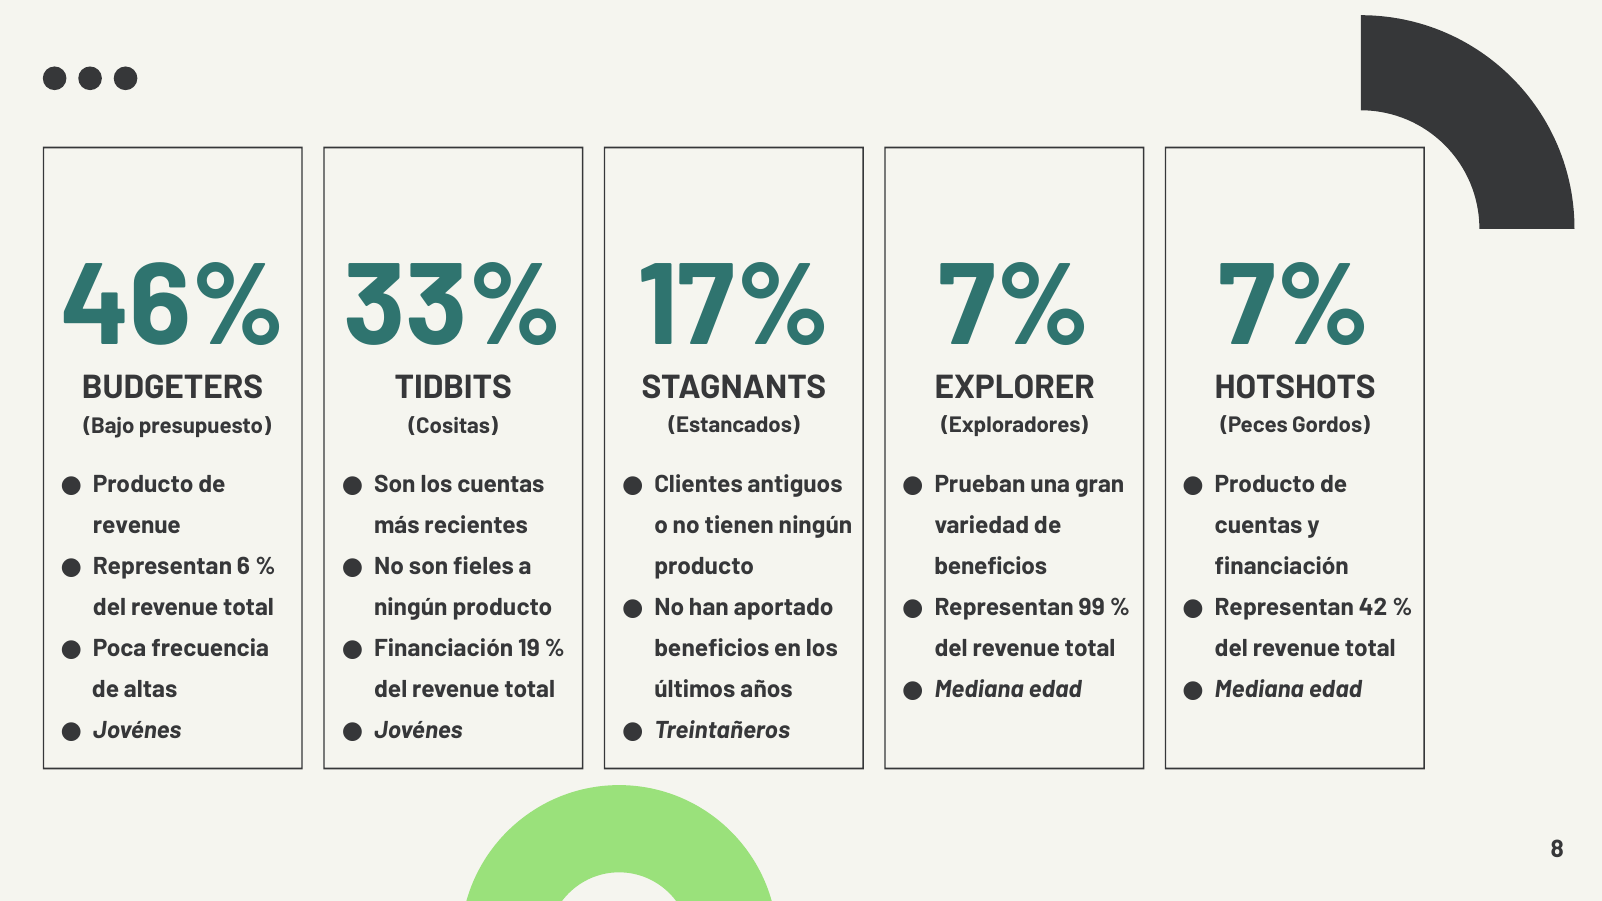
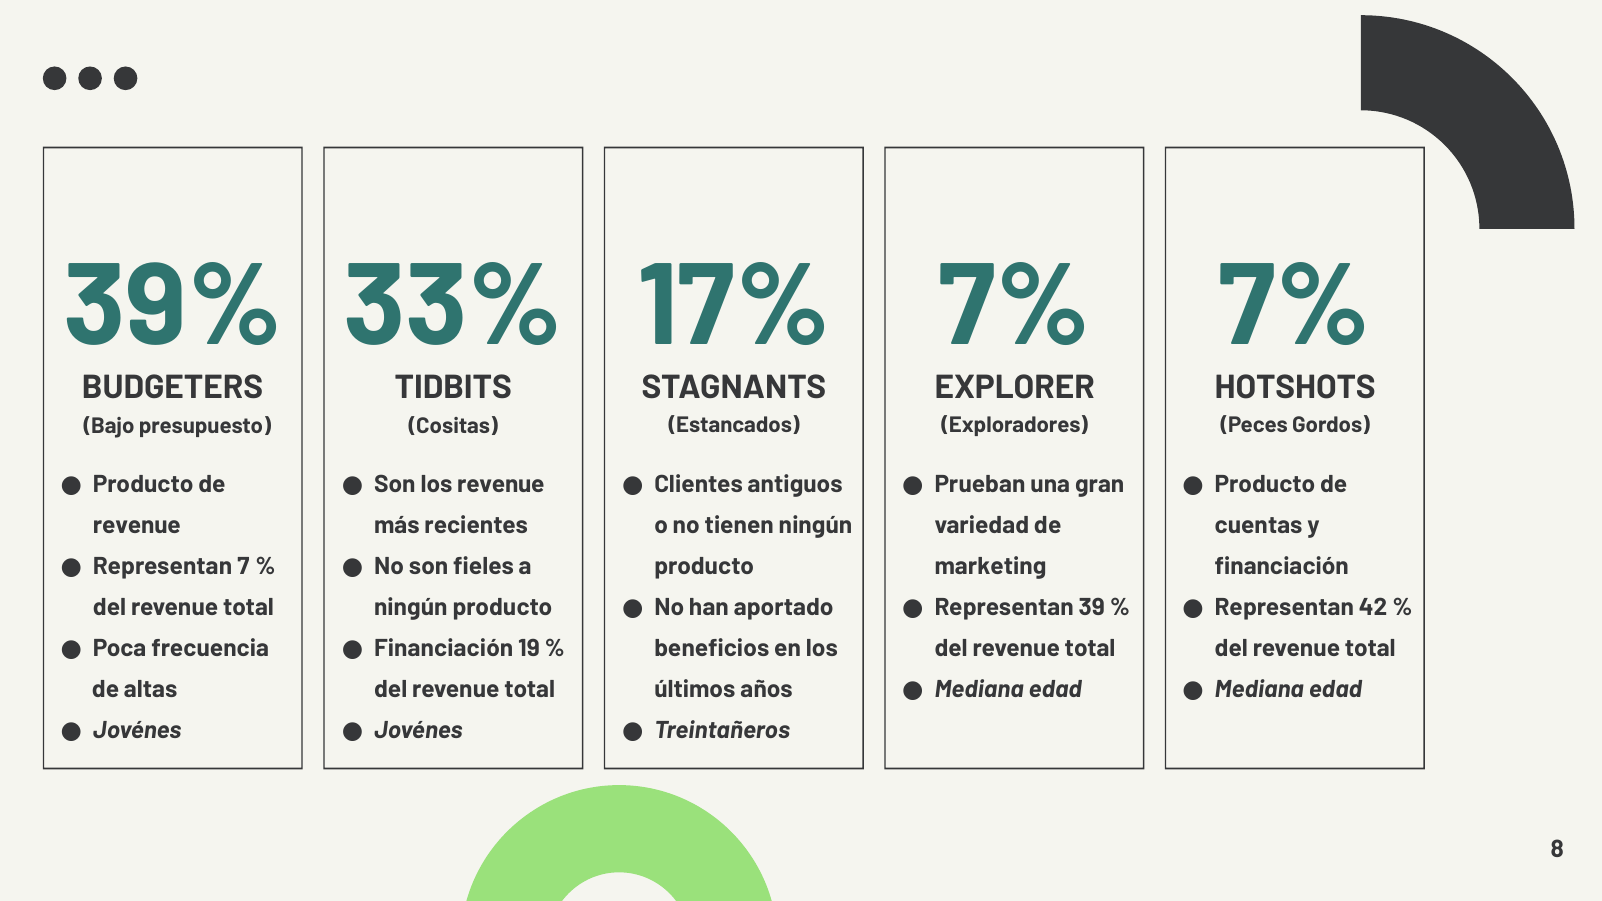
46%: 46% -> 39% (173, 307)
los cuentas: cuentas -> revenue (501, 484)
6: 6 -> 7 (243, 567)
beneficios: beneficios -> marketing (991, 567)
99: 99 -> 39 (1092, 608)
